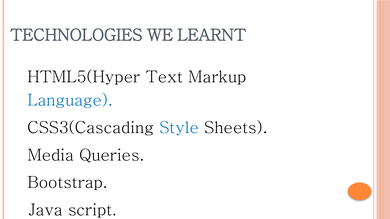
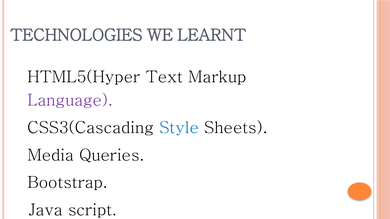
Language colour: blue -> purple (70, 101)
